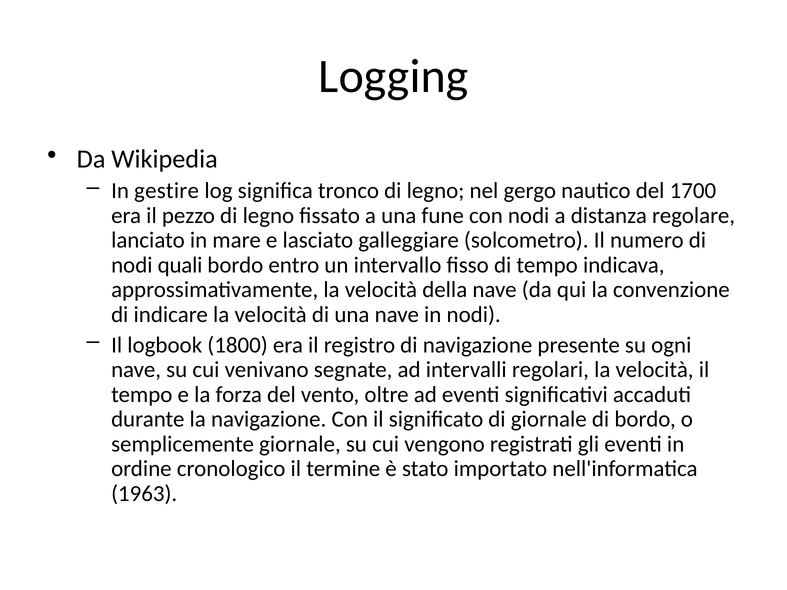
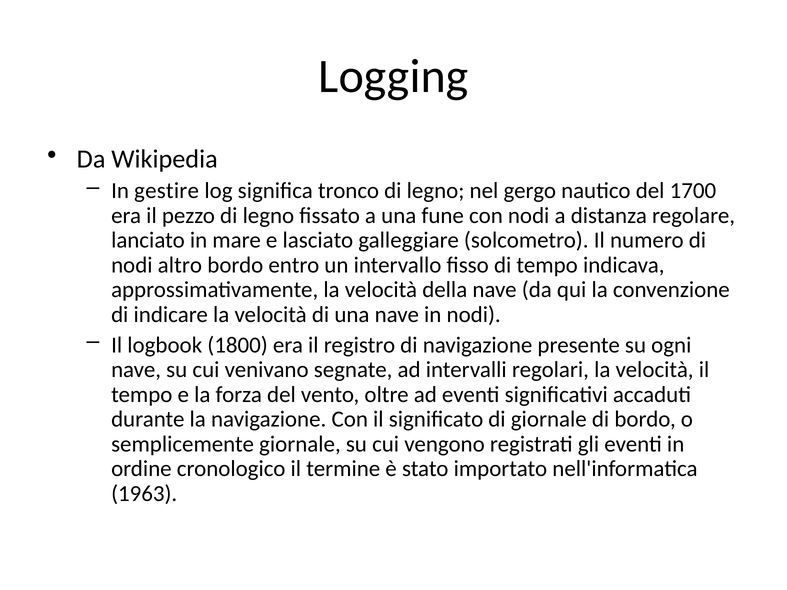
quali: quali -> altro (180, 265)
